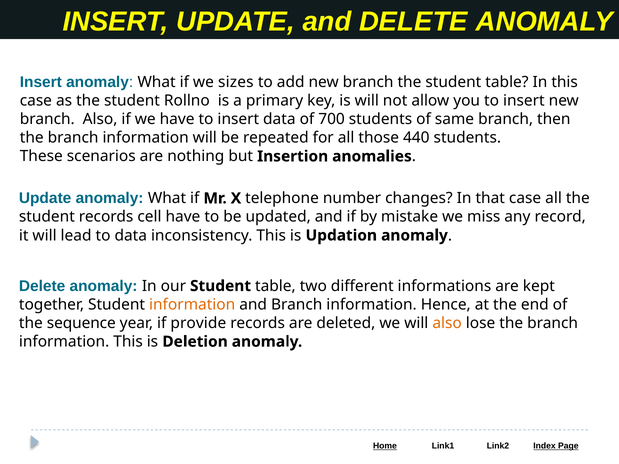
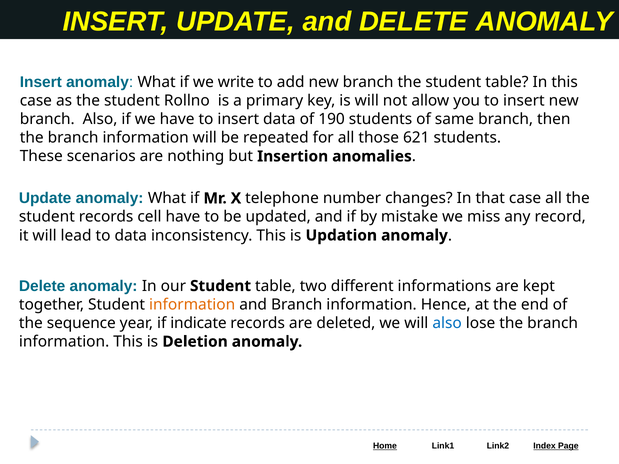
sizes: sizes -> write (236, 82)
700: 700 -> 190 (332, 119)
440: 440 -> 621 (416, 138)
provide: provide -> indicate (198, 323)
also colour: orange -> blue (447, 323)
